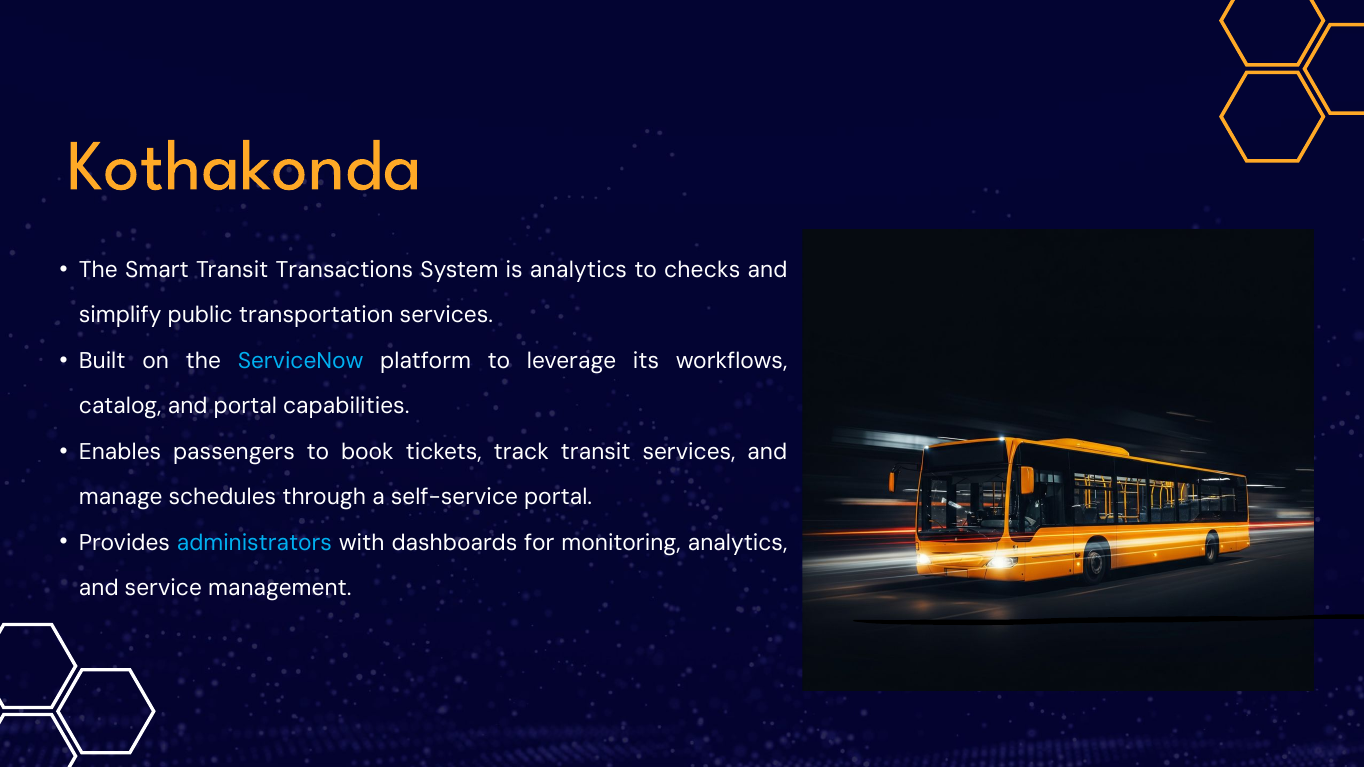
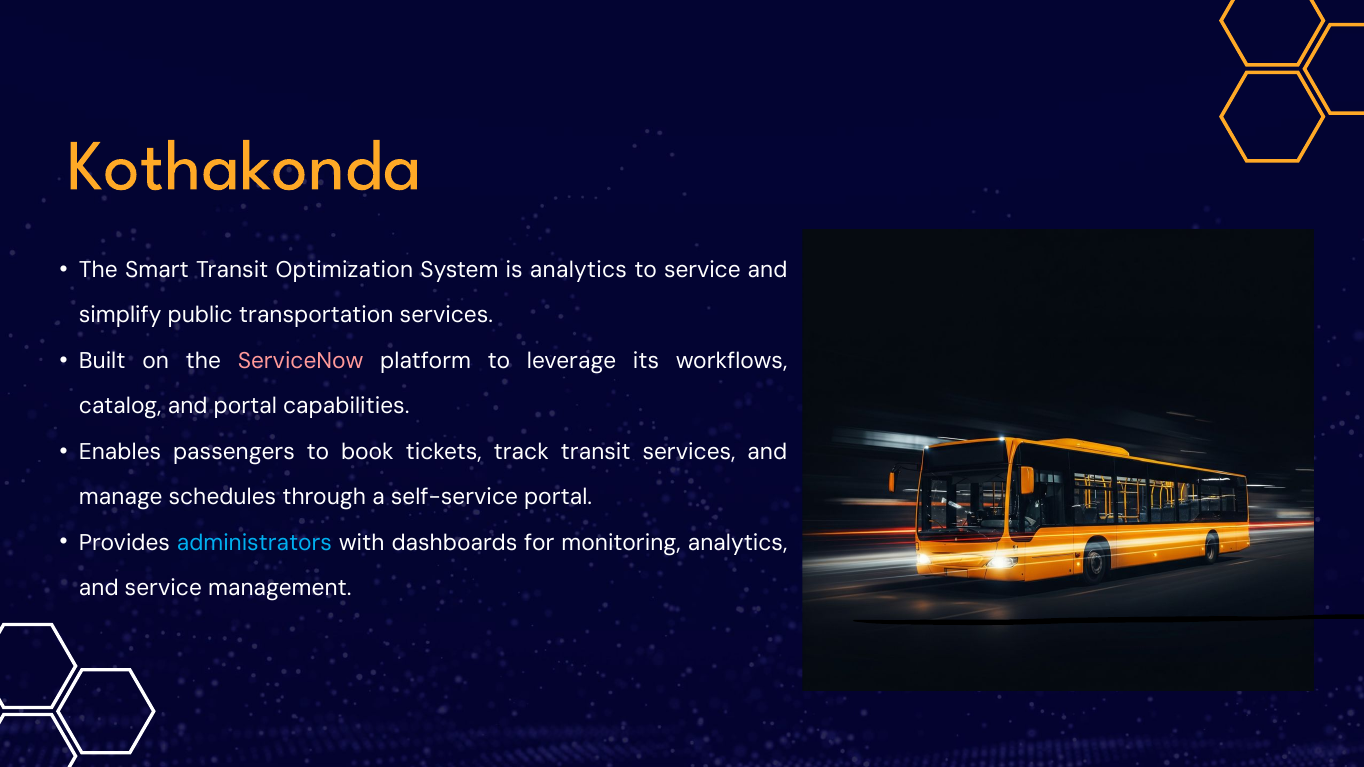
Transactions: Transactions -> Optimization (344, 270)
to checks: checks -> service (702, 270)
ServiceNow colour: light blue -> pink (301, 361)
